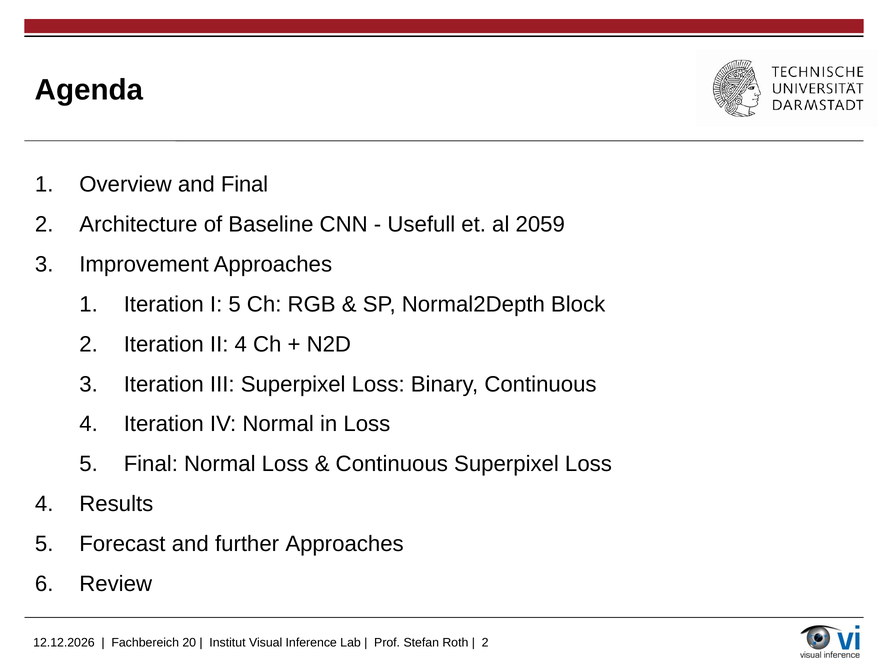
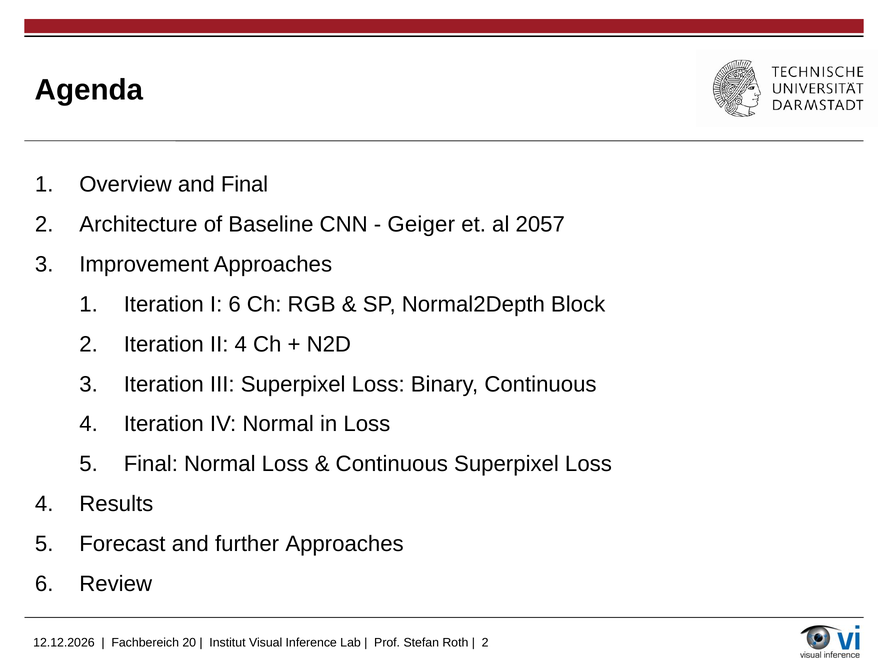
Usefull: Usefull -> Geiger (421, 225)
2059: 2059 -> 2057 (540, 225)
I 5: 5 -> 6 (235, 304)
